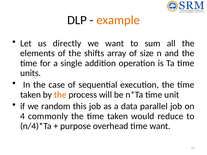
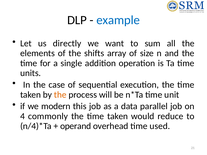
example colour: orange -> blue (118, 20)
random: random -> modern (56, 106)
purpose: purpose -> operand (76, 126)
time want: want -> used (160, 126)
